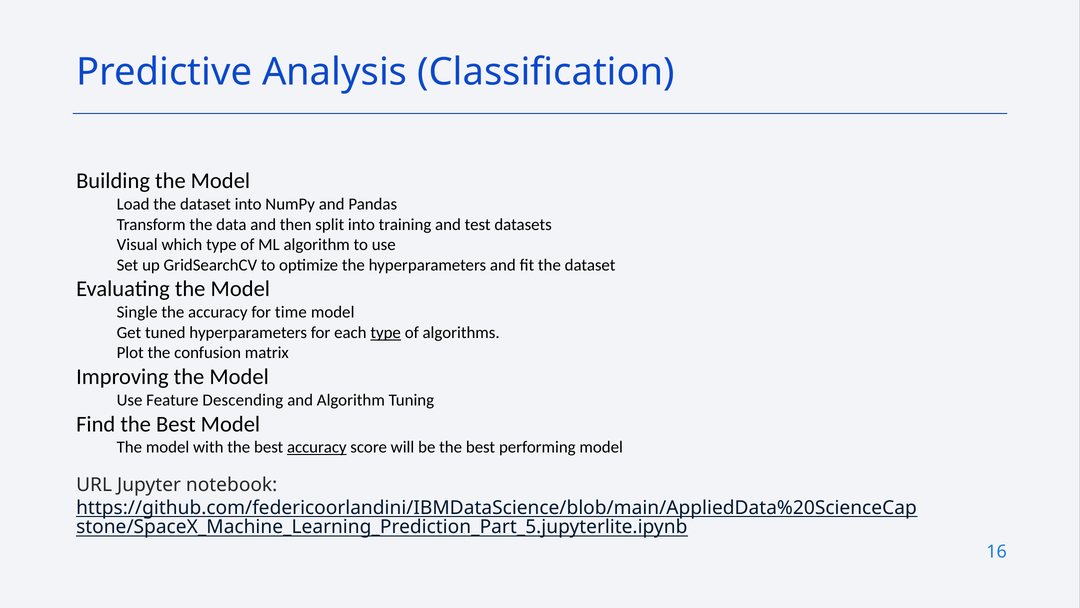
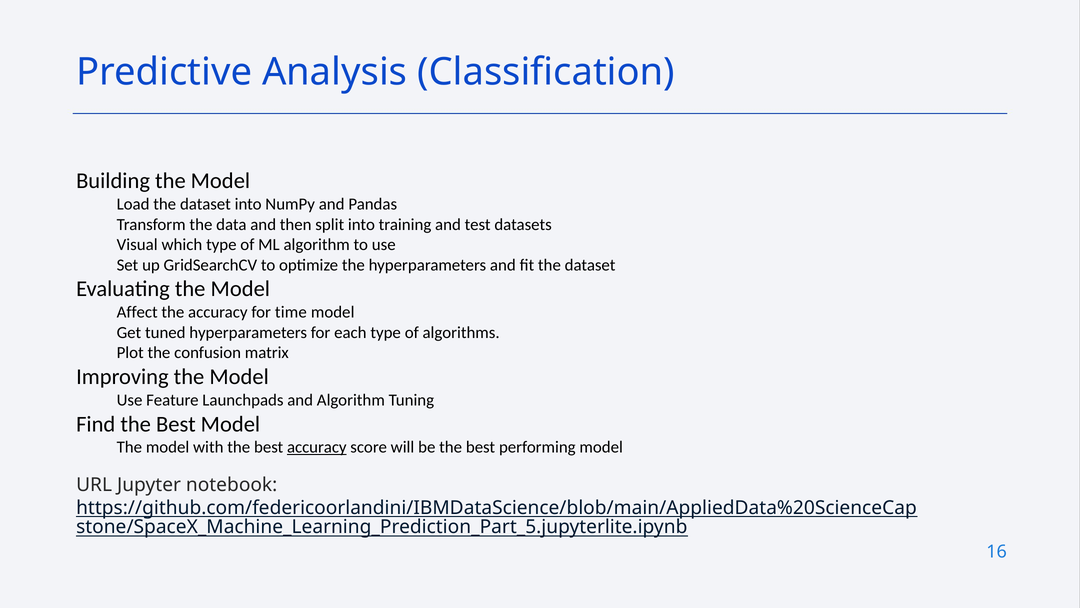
Single: Single -> Affect (137, 312)
type underline: present -> none (386, 332)
Descending: Descending -> Launchpads (243, 400)
